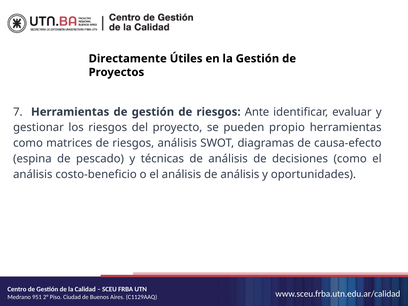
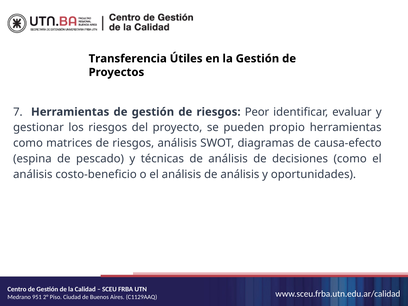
Directamente: Directamente -> Transferencia (128, 59)
Ante: Ante -> Peor (257, 112)
